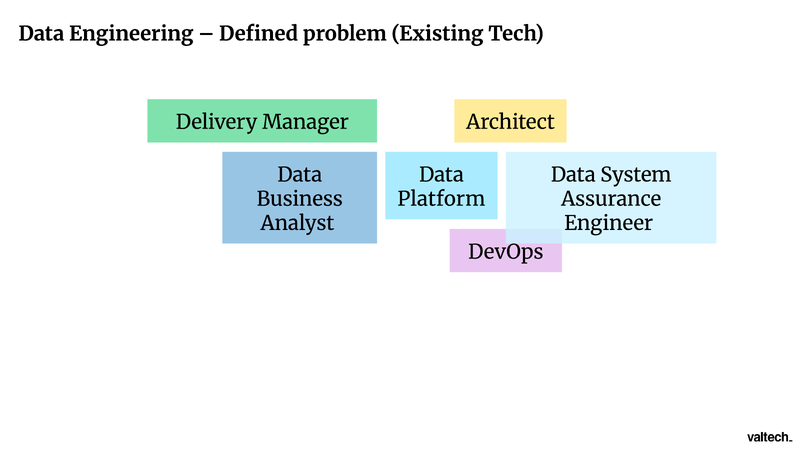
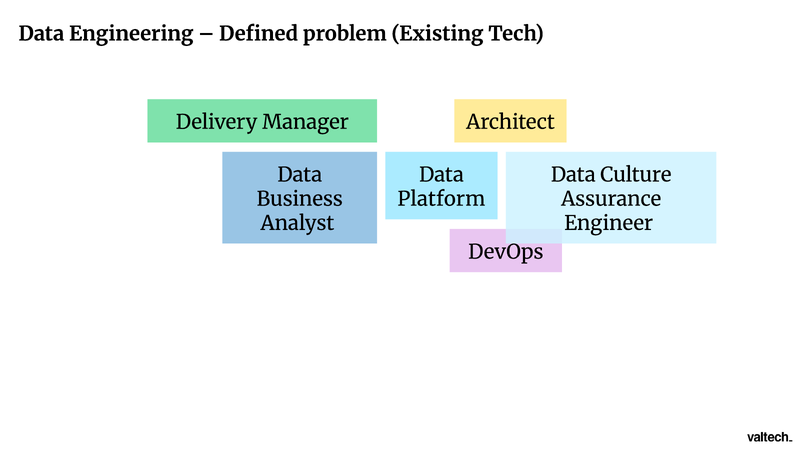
System: System -> Culture (636, 175)
